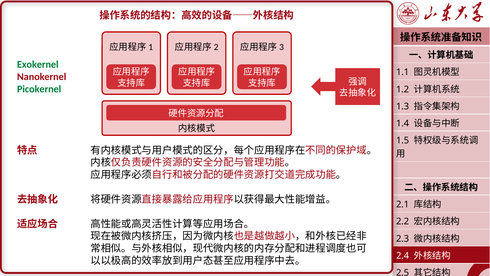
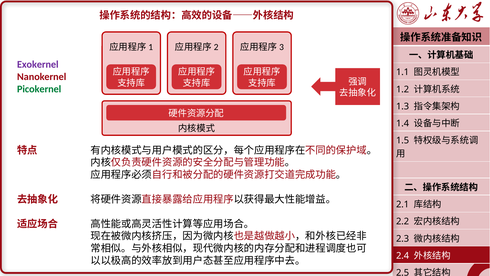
Exokernel colour: green -> purple (38, 64)
